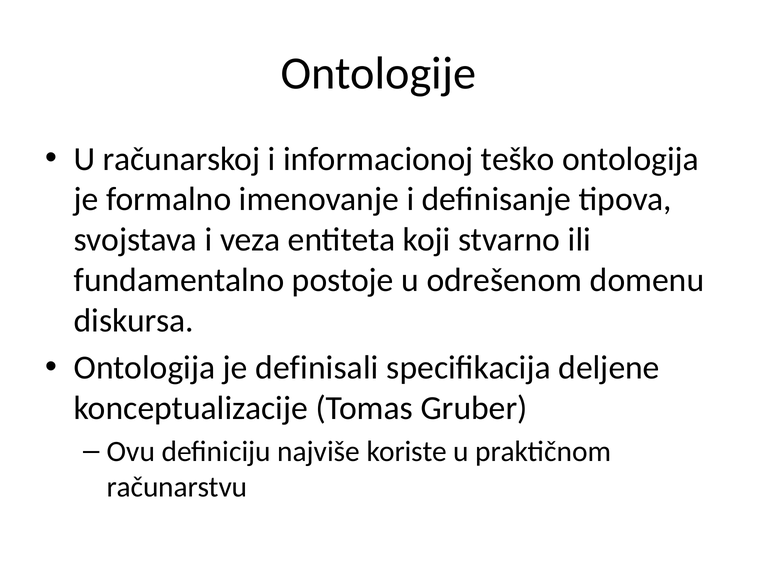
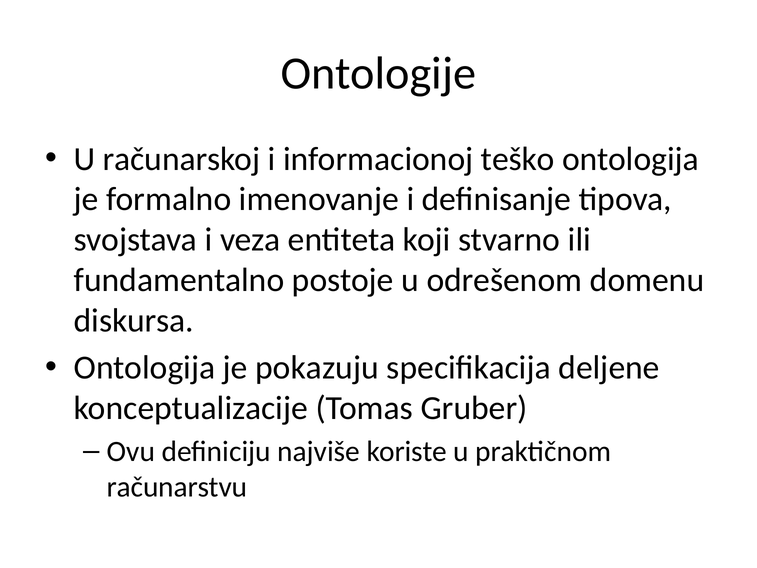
definisali: definisali -> pokazuju (317, 368)
